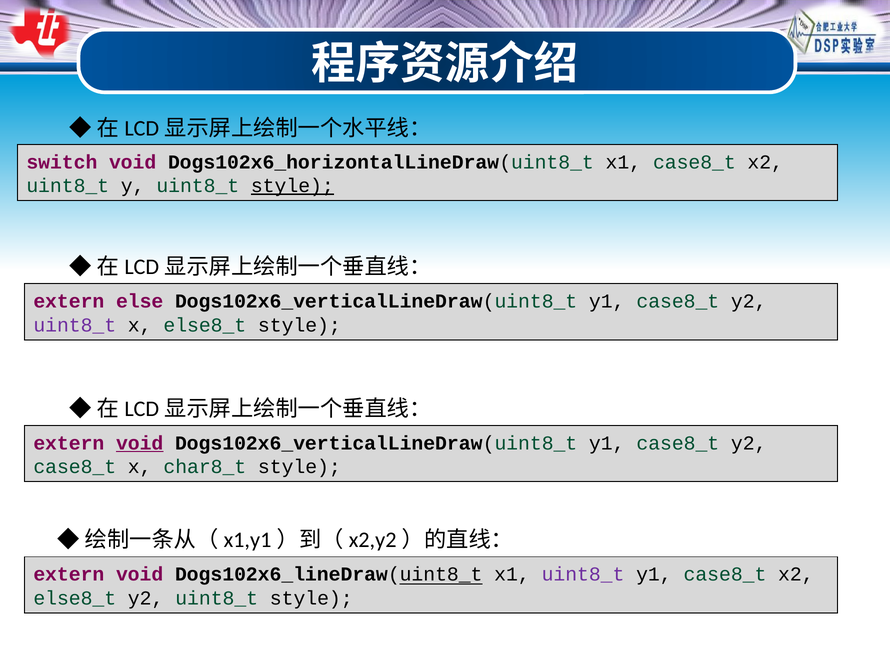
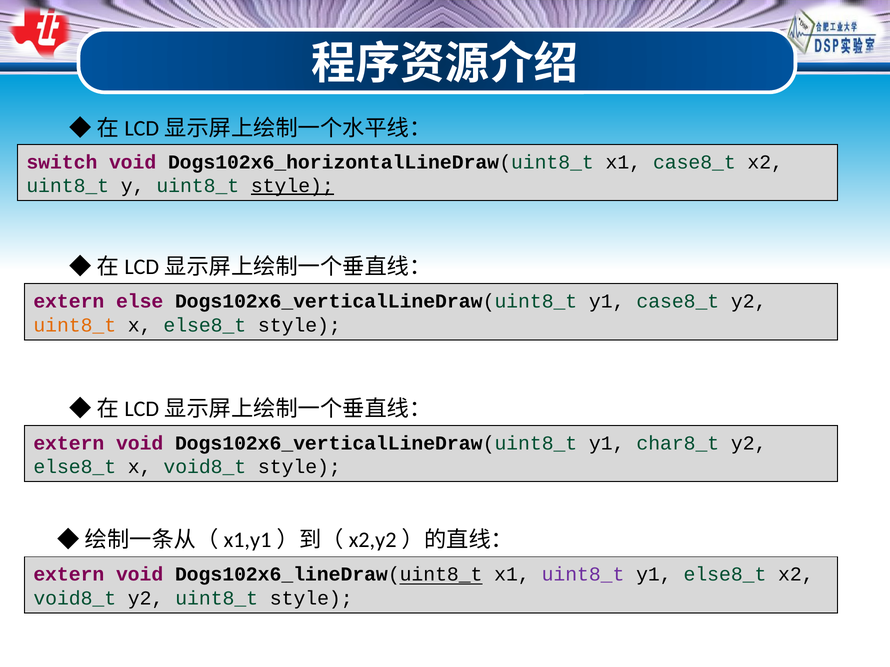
uint8_t colour: purple -> orange (75, 325)
void underline: present -> none (140, 443)
case8_t: case8_t -> char8_t (678, 443)
case8_t: case8_t -> else8_t (75, 467)
x char8_t: char8_t -> void8_t (205, 467)
case8_t: case8_t -> else8_t (725, 575)
else8_t: else8_t -> void8_t (75, 599)
